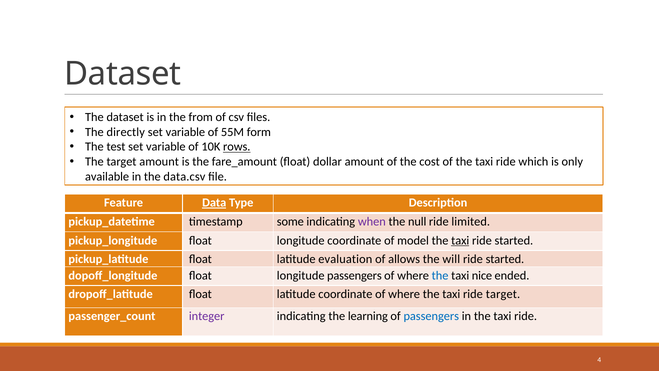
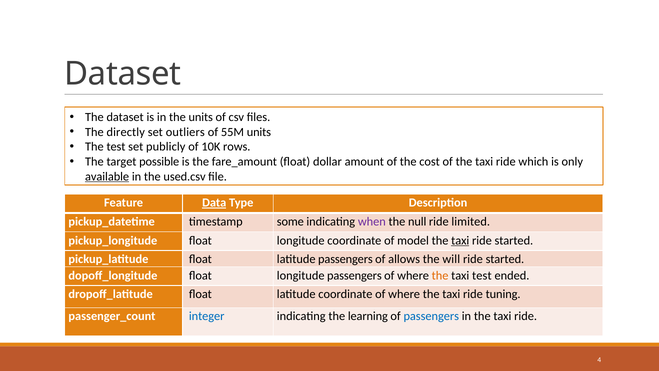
the from: from -> units (201, 117)
variable: variable -> outliers (185, 132)
55M form: form -> units (259, 132)
test set variable: variable -> publicly (166, 147)
rows underline: present -> none (237, 147)
target amount: amount -> possible (159, 162)
available underline: none -> present (107, 176)
data.csv: data.csv -> used.csv (185, 176)
latitude evaluation: evaluation -> passengers (345, 259)
the colour: blue -> orange (440, 275)
taxi nice: nice -> test (482, 275)
ride target: target -> tuning (503, 294)
integer colour: purple -> blue (207, 316)
